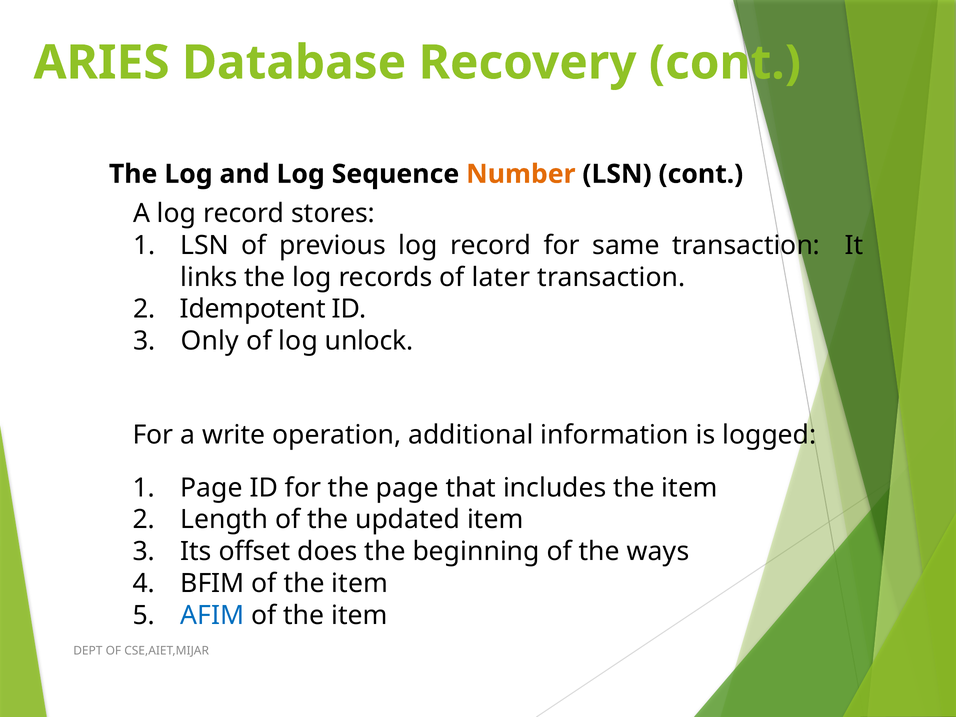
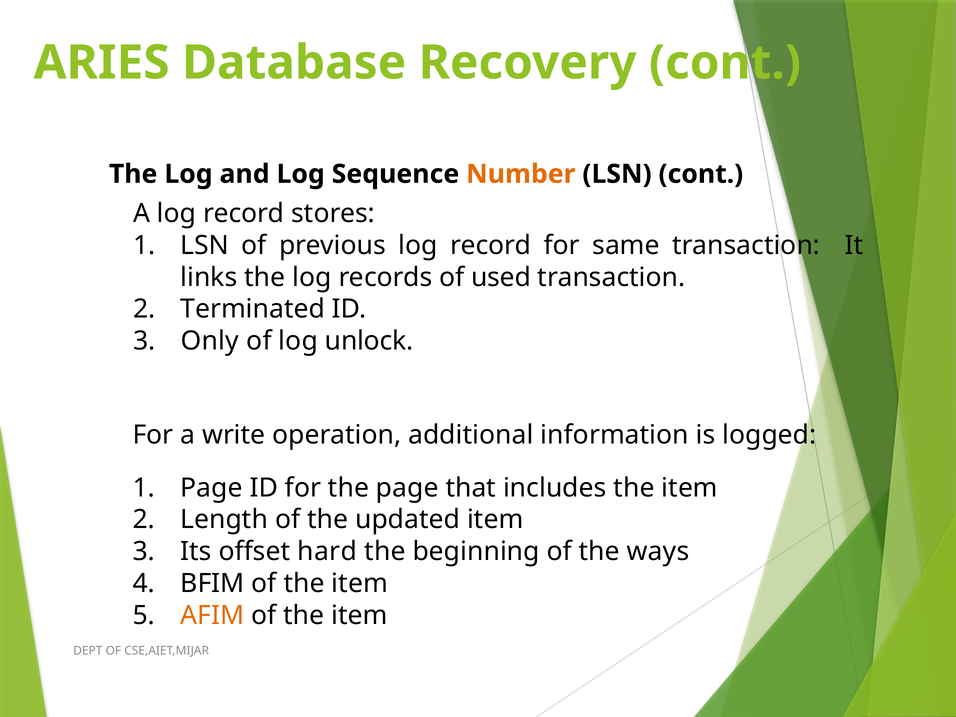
later: later -> used (501, 277)
Idempotent: Idempotent -> Terminated (253, 309)
does: does -> hard (327, 552)
AFIM colour: blue -> orange (212, 615)
